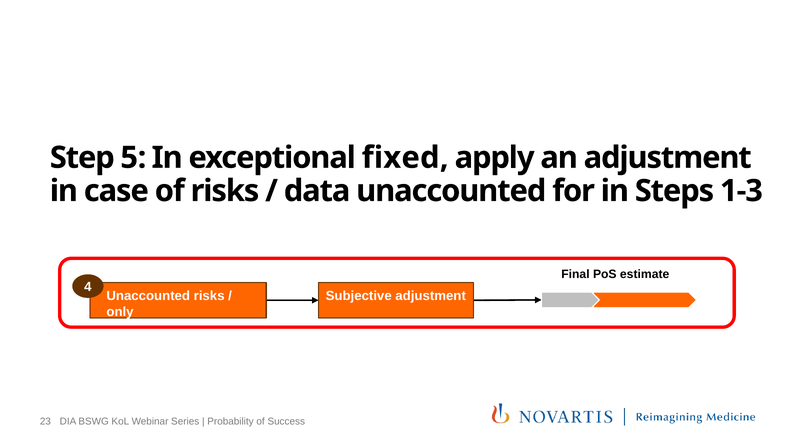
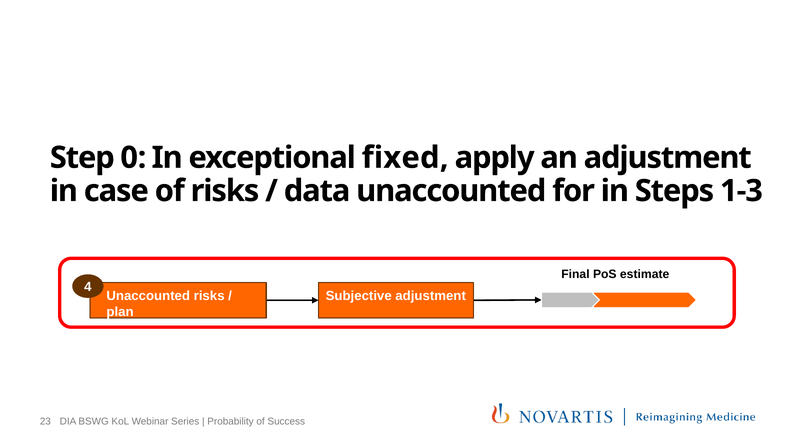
5: 5 -> 0 (133, 158)
only: only -> plan (120, 312)
